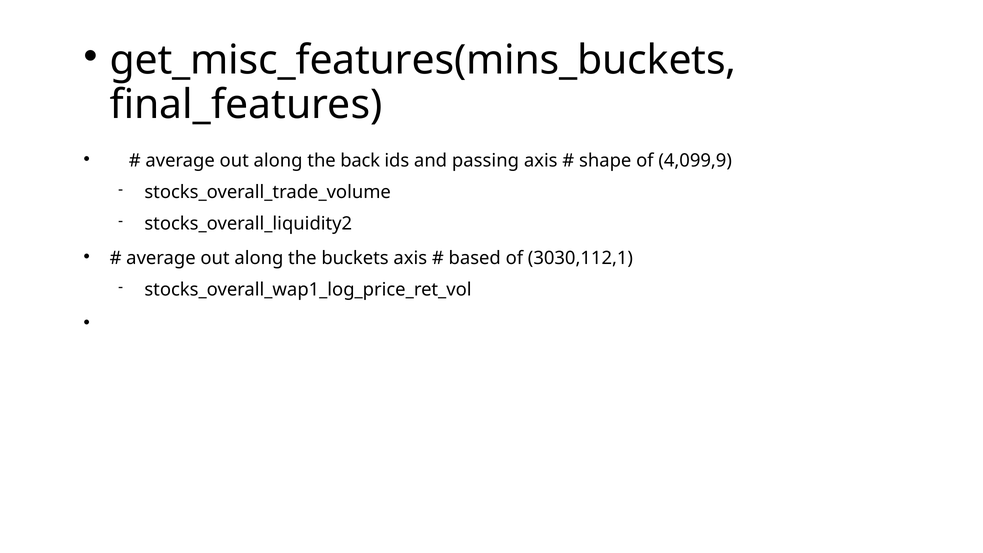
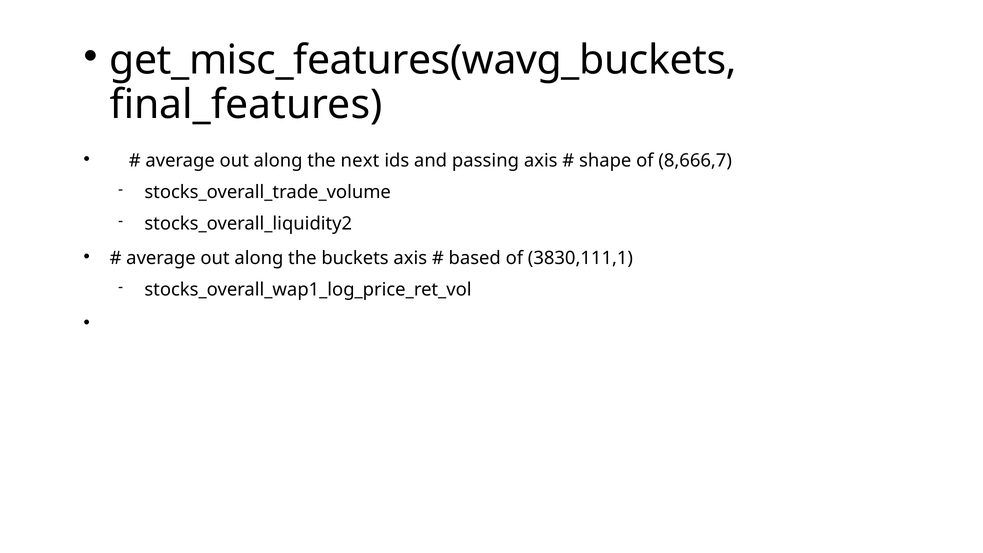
get_misc_features(mins_buckets: get_misc_features(mins_buckets -> get_misc_features(wavg_buckets (423, 60)
back: back -> next (360, 161)
4,099,9: 4,099,9 -> 8,666,7 (695, 161)
3030,112,1: 3030,112,1 -> 3830,111,1 (580, 258)
